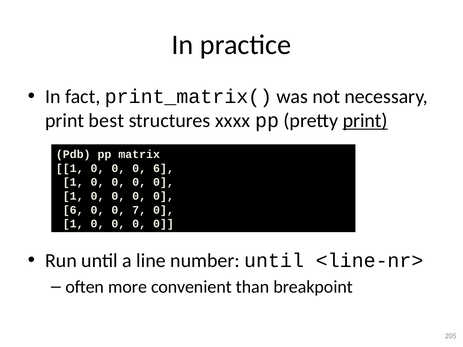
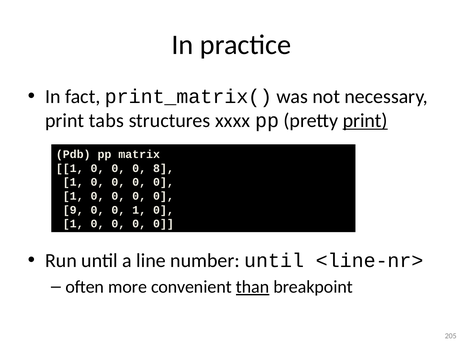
best: best -> tabs (106, 121)
6: 6 -> 8 (163, 168)
6: 6 -> 9 (73, 210)
7: 7 -> 1 (139, 210)
than underline: none -> present (253, 287)
